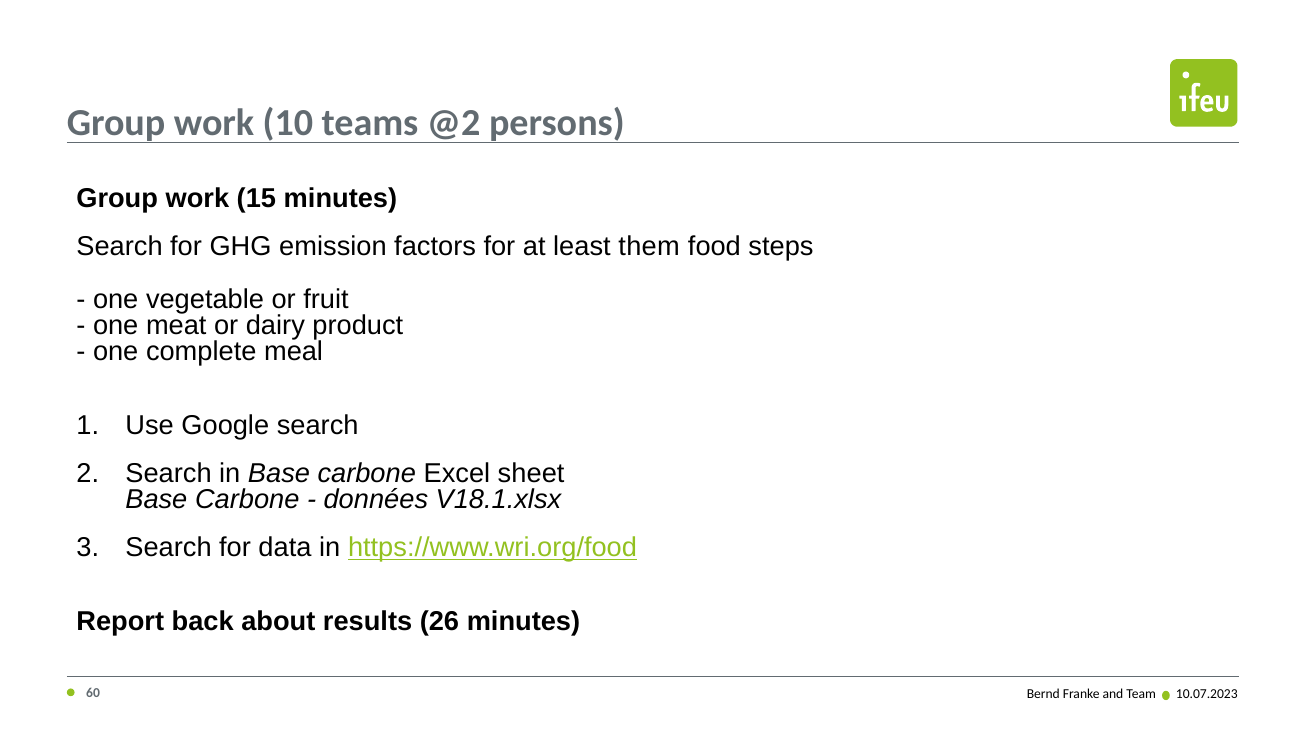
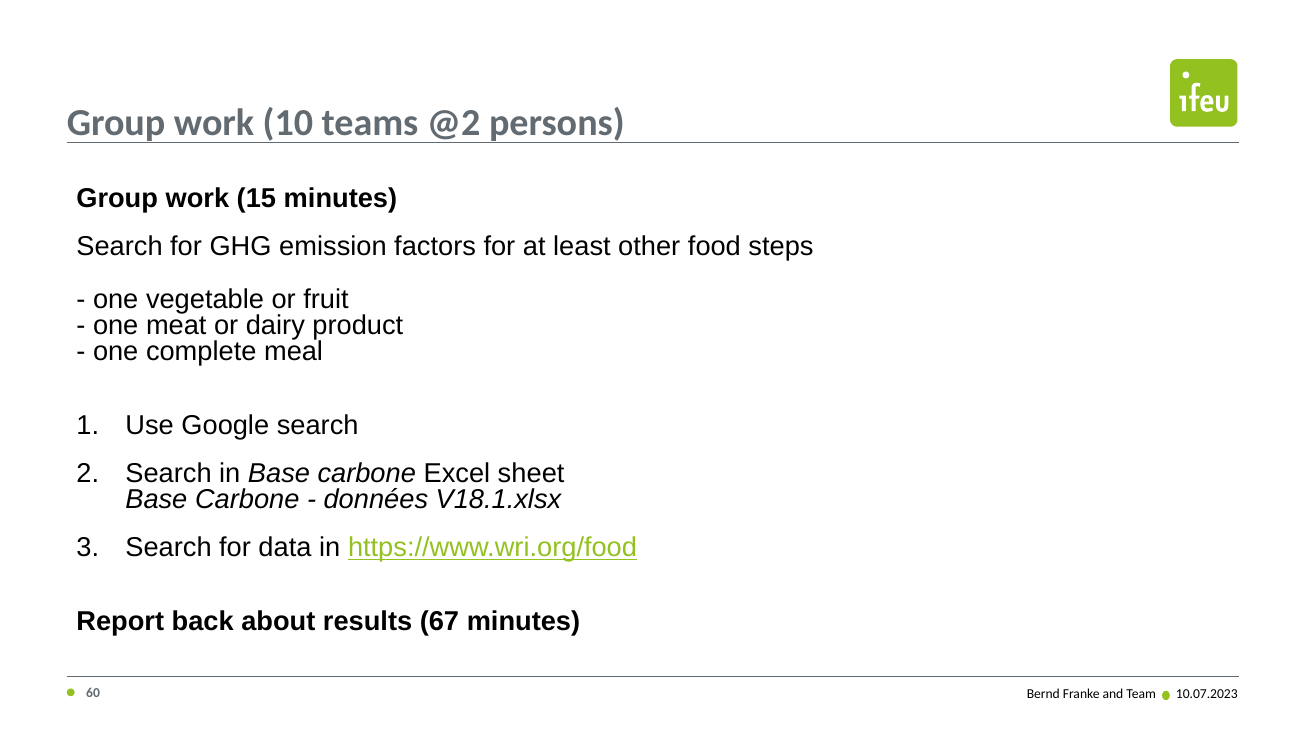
them: them -> other (649, 247)
26: 26 -> 67 (439, 621)
